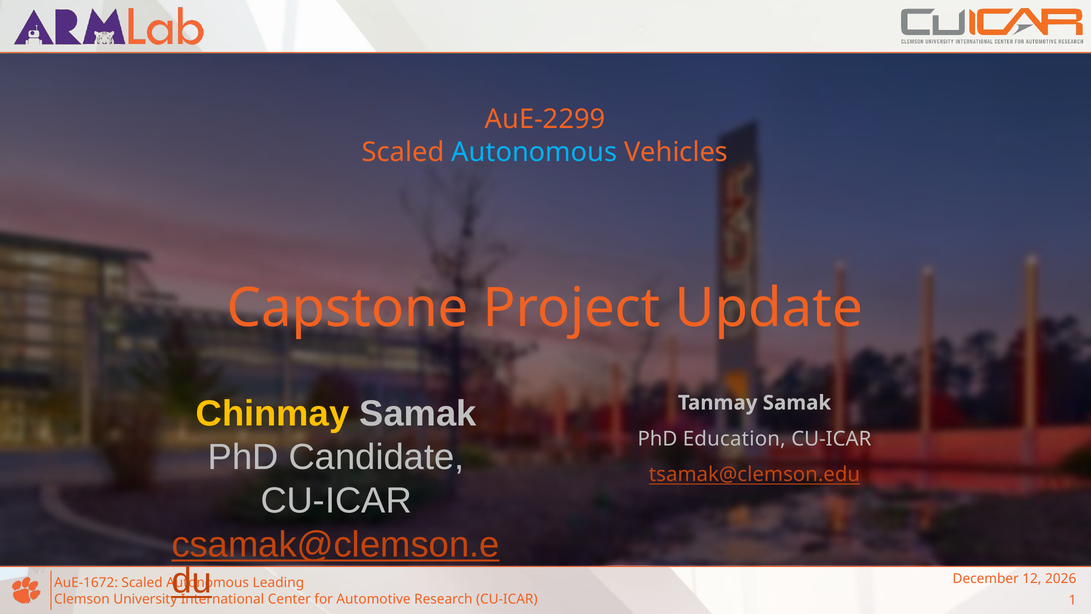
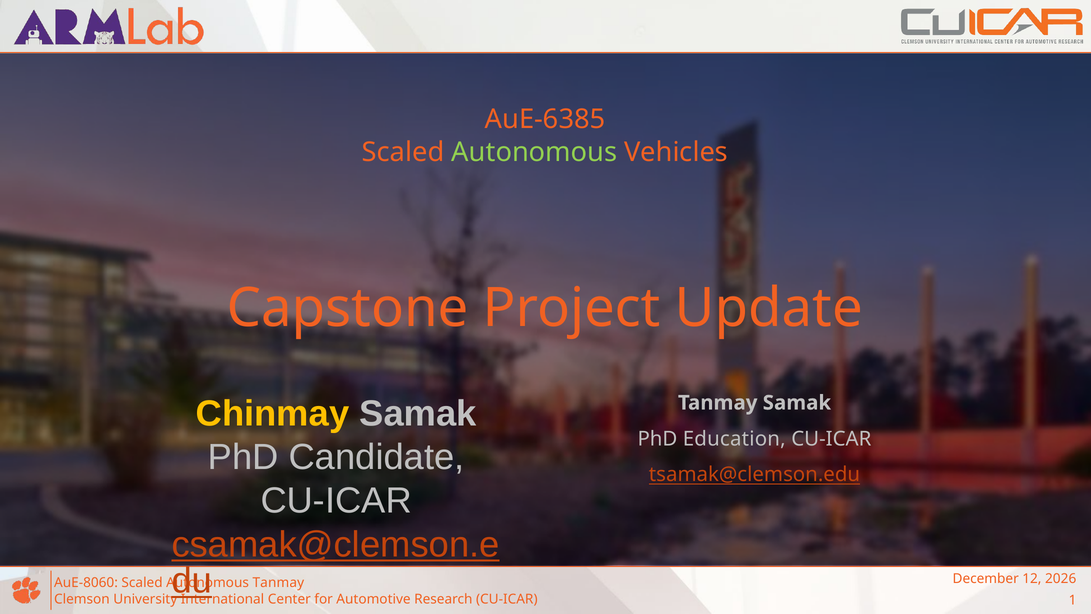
AuE-2299: AuE-2299 -> AuE-6385 (545, 119)
Autonomous colour: light blue -> light green (534, 152)
AuE-1672: AuE-1672 -> AuE-8060 (86, 582)
Leading: Leading -> Tanmay (278, 582)
